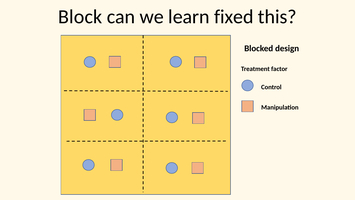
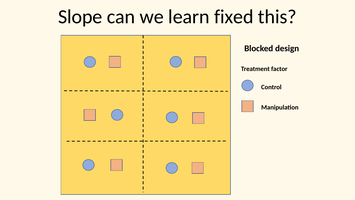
Block: Block -> Slope (80, 17)
